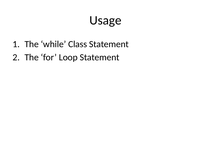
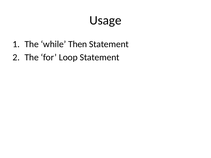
Class: Class -> Then (78, 44)
